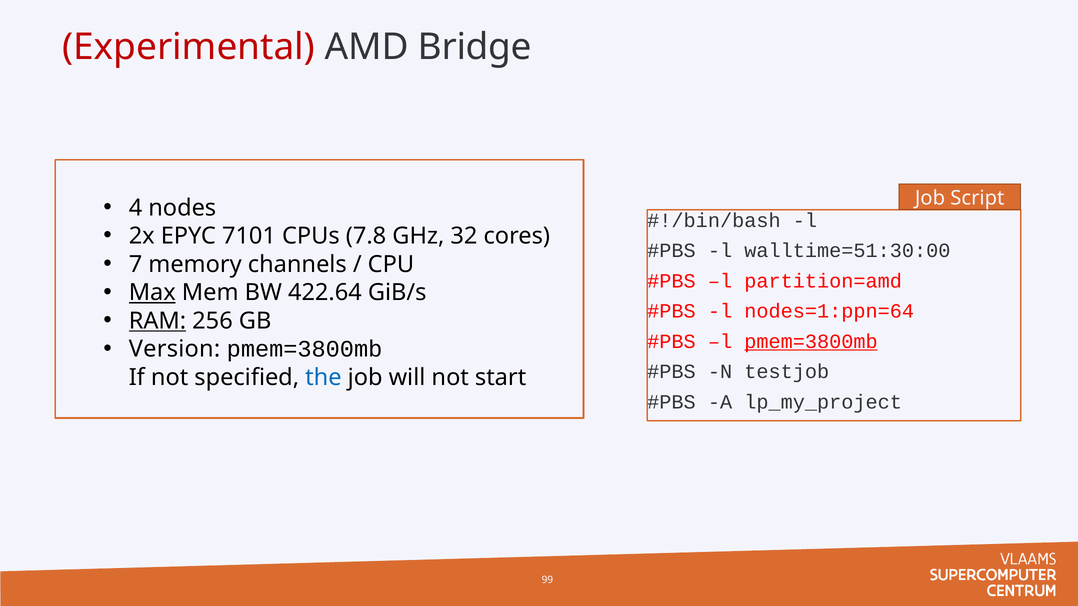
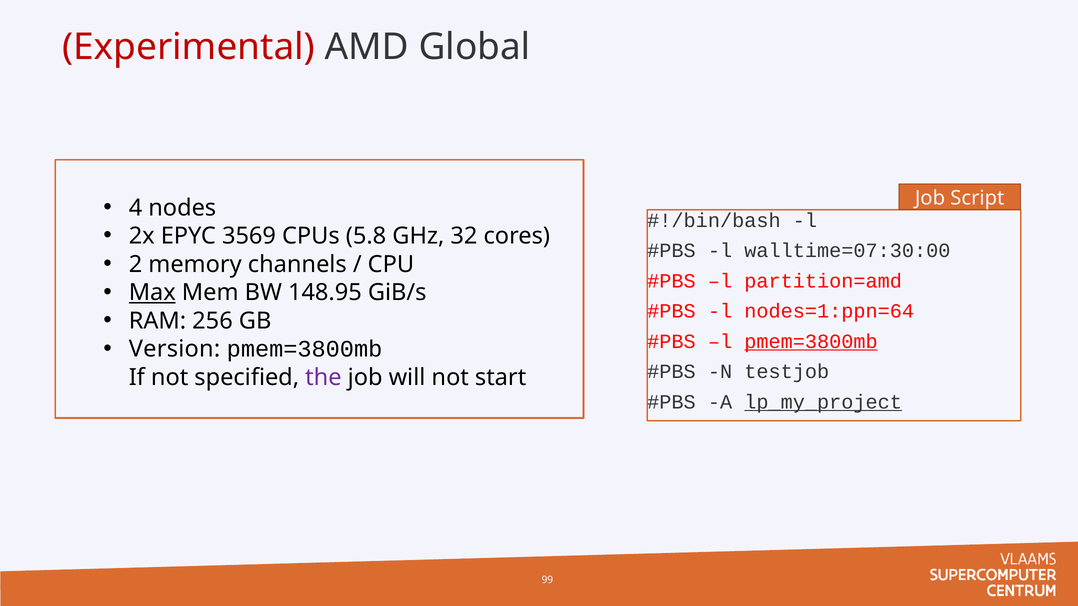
Bridge: Bridge -> Global (475, 47)
7101: 7101 -> 3569 (249, 236)
7.8: 7.8 -> 5.8 (366, 236)
walltime=51:30:00: walltime=51:30:00 -> walltime=07:30:00 (847, 251)
7: 7 -> 2 (135, 264)
422.64: 422.64 -> 148.95 (325, 293)
RAM underline: present -> none (157, 321)
the colour: blue -> purple (323, 378)
lp_my_project underline: none -> present (823, 402)
